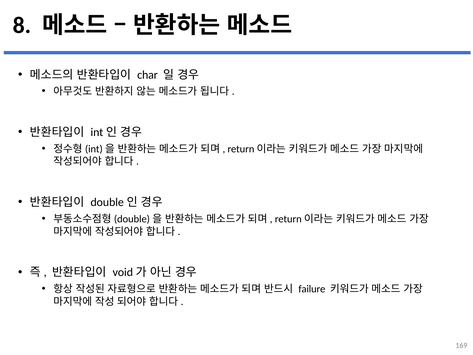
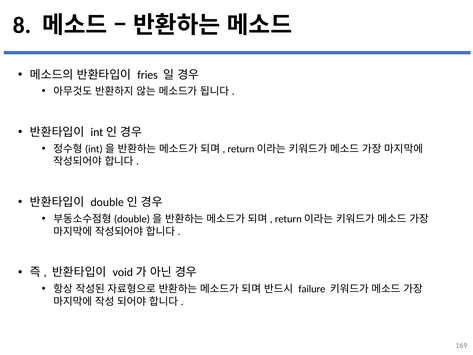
char: char -> fries (148, 75)
